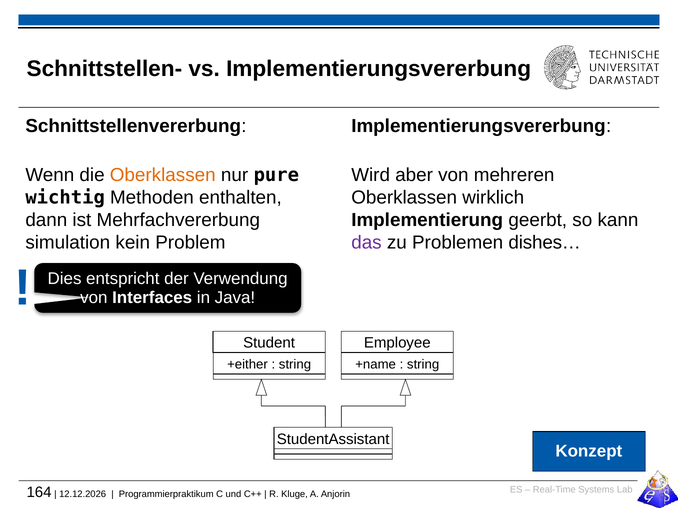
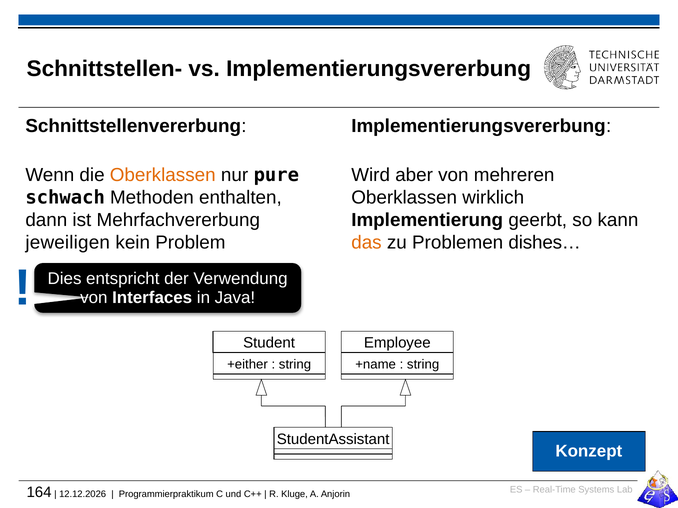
wichtig: wichtig -> schwach (65, 198)
simulation: simulation -> jeweiligen (68, 243)
das colour: purple -> orange (366, 243)
